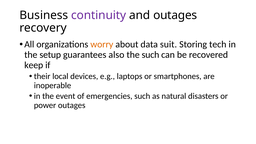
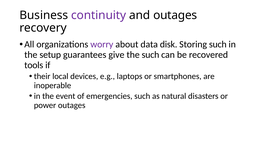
worry colour: orange -> purple (102, 44)
suit: suit -> disk (169, 44)
Storing tech: tech -> such (218, 44)
also: also -> give (116, 55)
keep: keep -> tools (34, 65)
